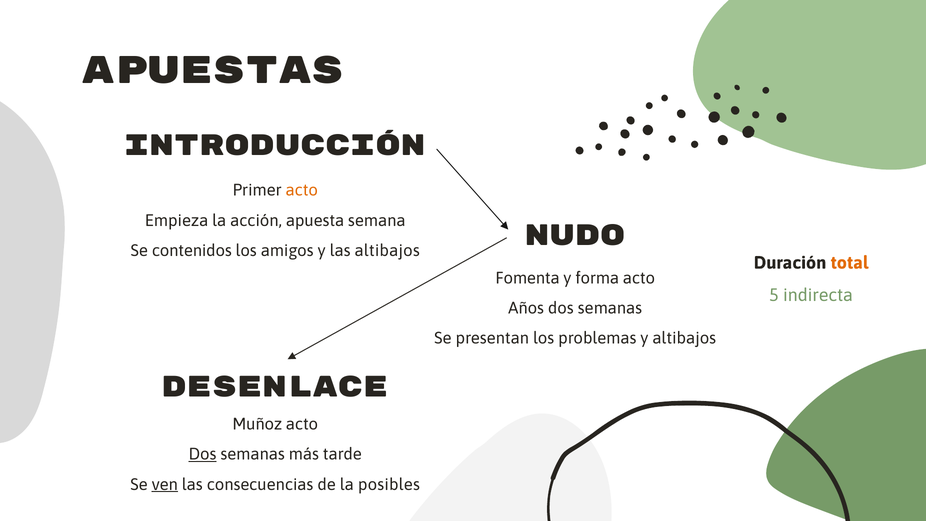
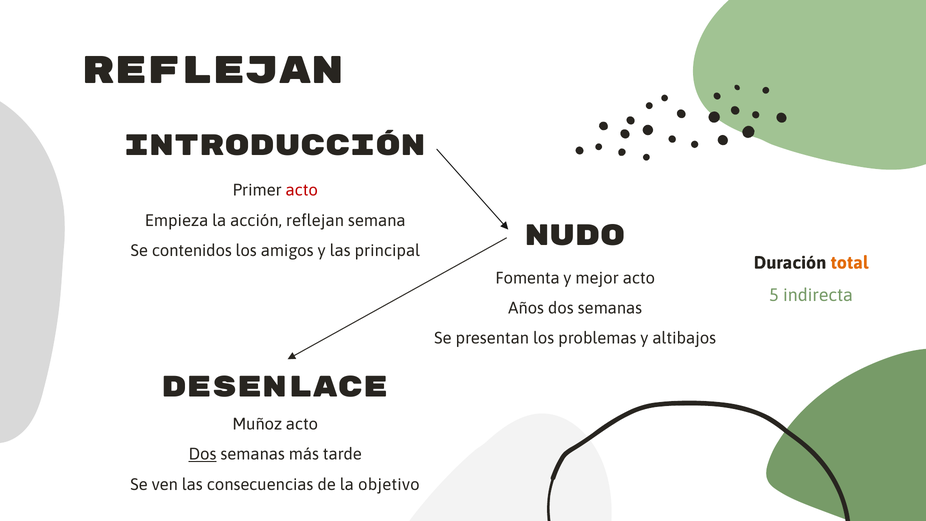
apuestas: apuestas -> reflejan (213, 71)
acto colour: orange -> red (302, 190)
acción apuesta: apuesta -> reflejan (315, 221)
las altibajos: altibajos -> principal (387, 251)
forma: forma -> mejor (597, 278)
ven underline: present -> none (165, 484)
posibles: posibles -> objetivo (389, 484)
